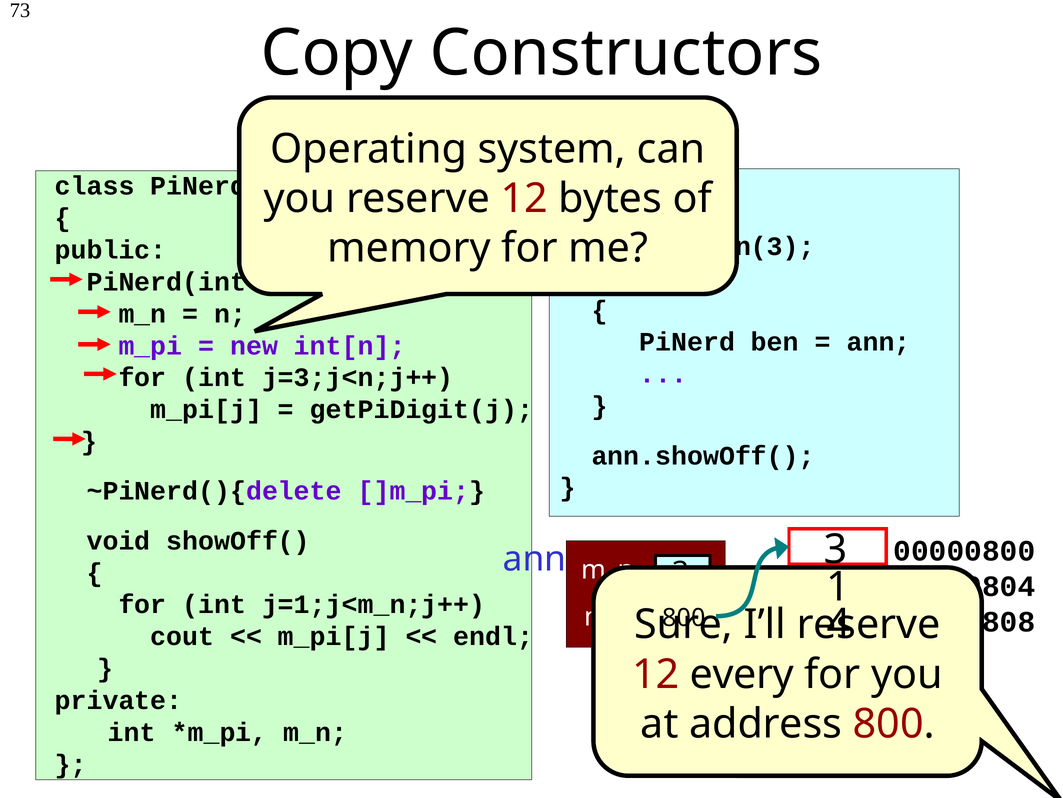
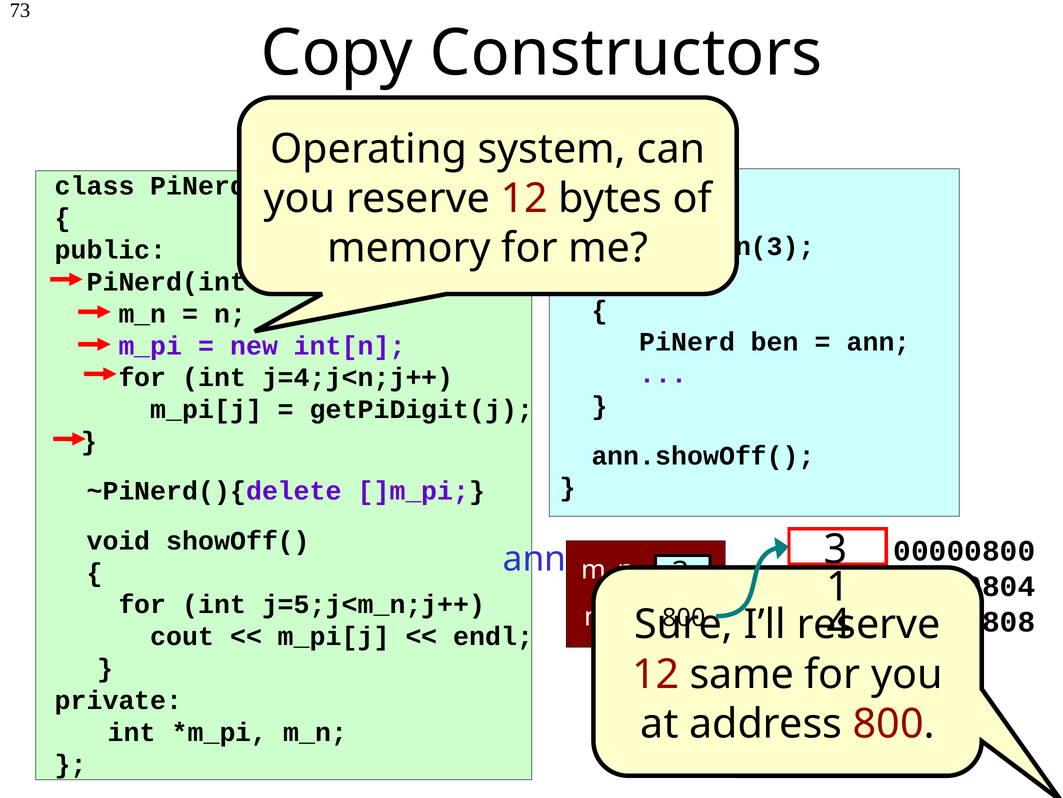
j=3;j<n;j++: j=3;j<n;j++ -> j=4;j<n;j++ (358, 377)
j=1;j<m_n;j++: j=1;j<m_n;j++ -> j=5;j<m_n;j++ (374, 604)
every: every -> same (742, 674)
